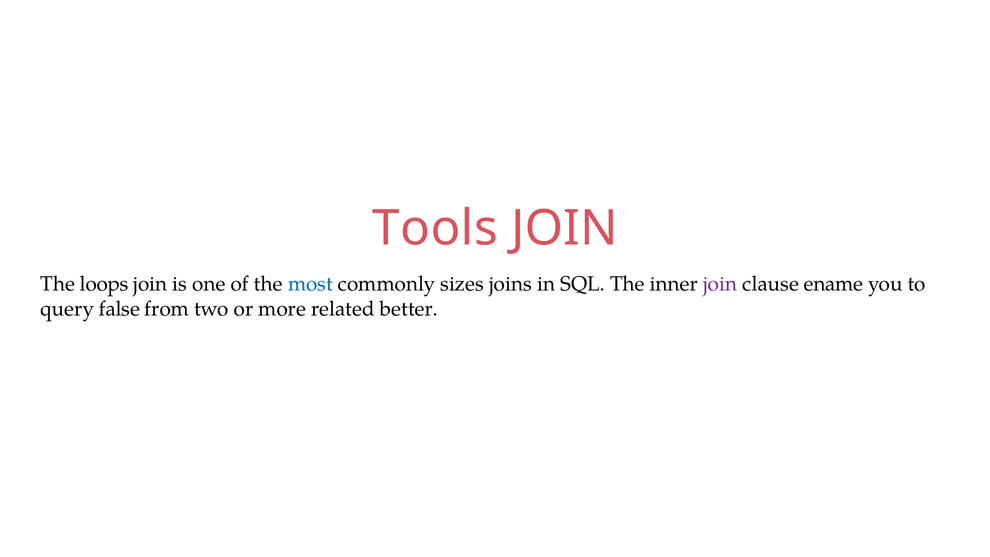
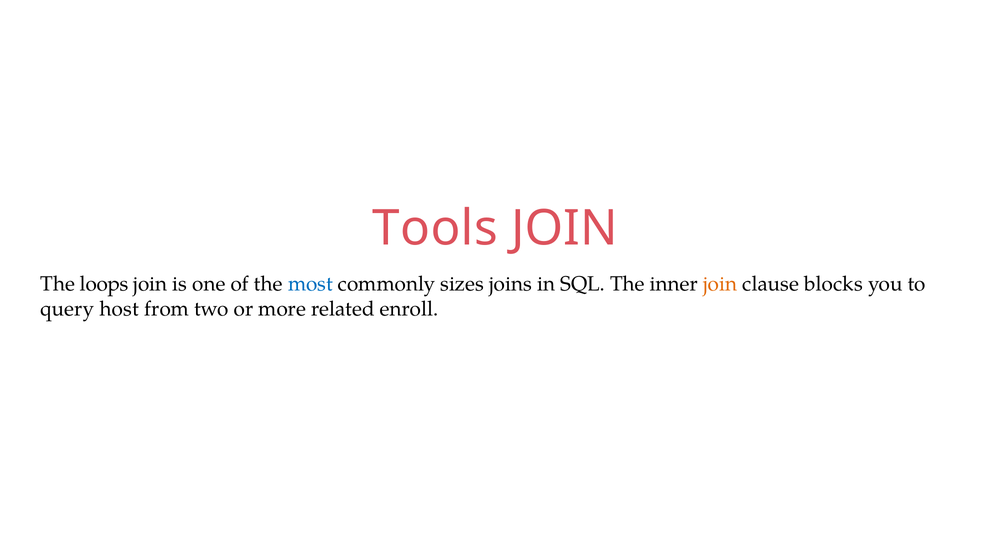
join colour: purple -> orange (720, 284)
ename: ename -> blocks (833, 284)
false: false -> host (119, 309)
better: better -> enroll (409, 309)
